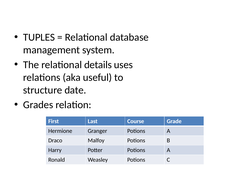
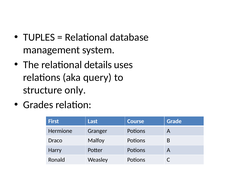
useful: useful -> query (97, 77)
date: date -> only (75, 90)
